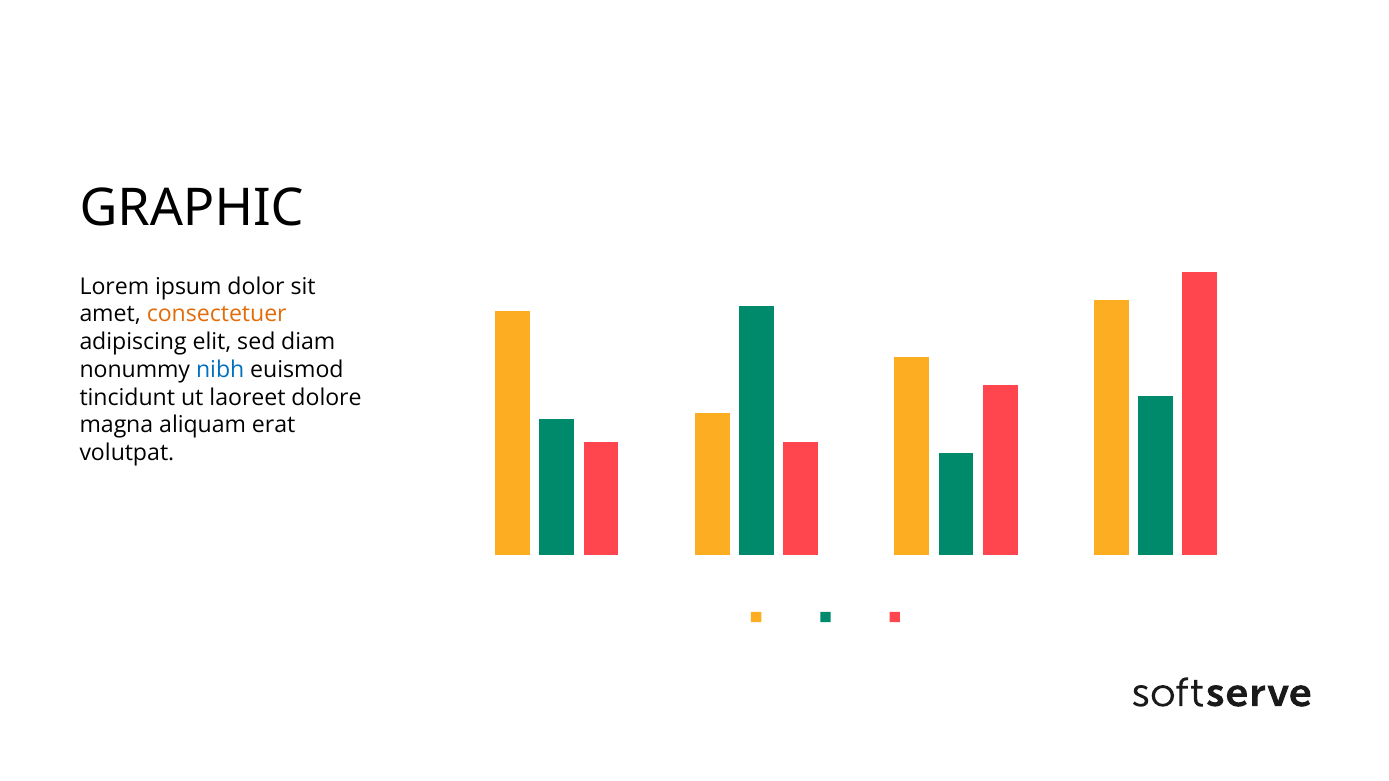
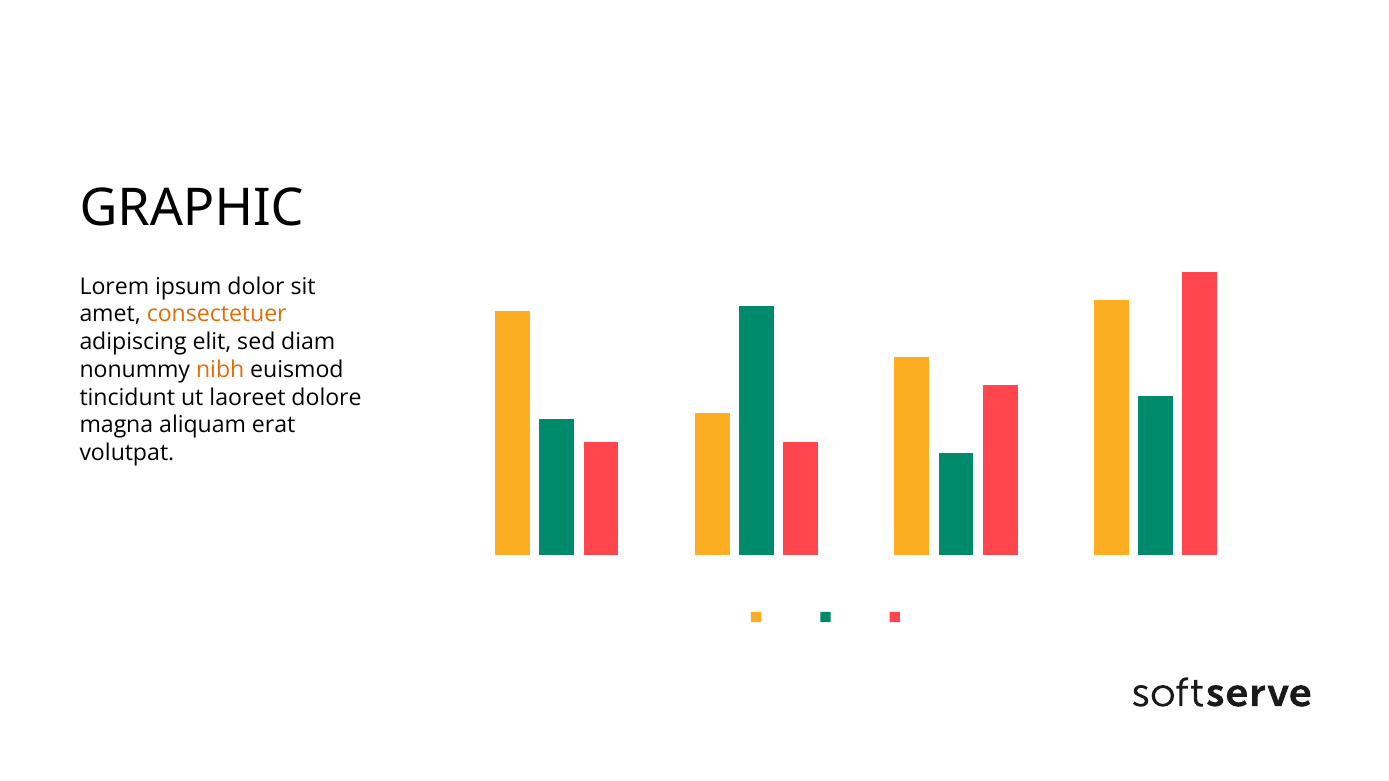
nibh colour: blue -> orange (220, 370)
